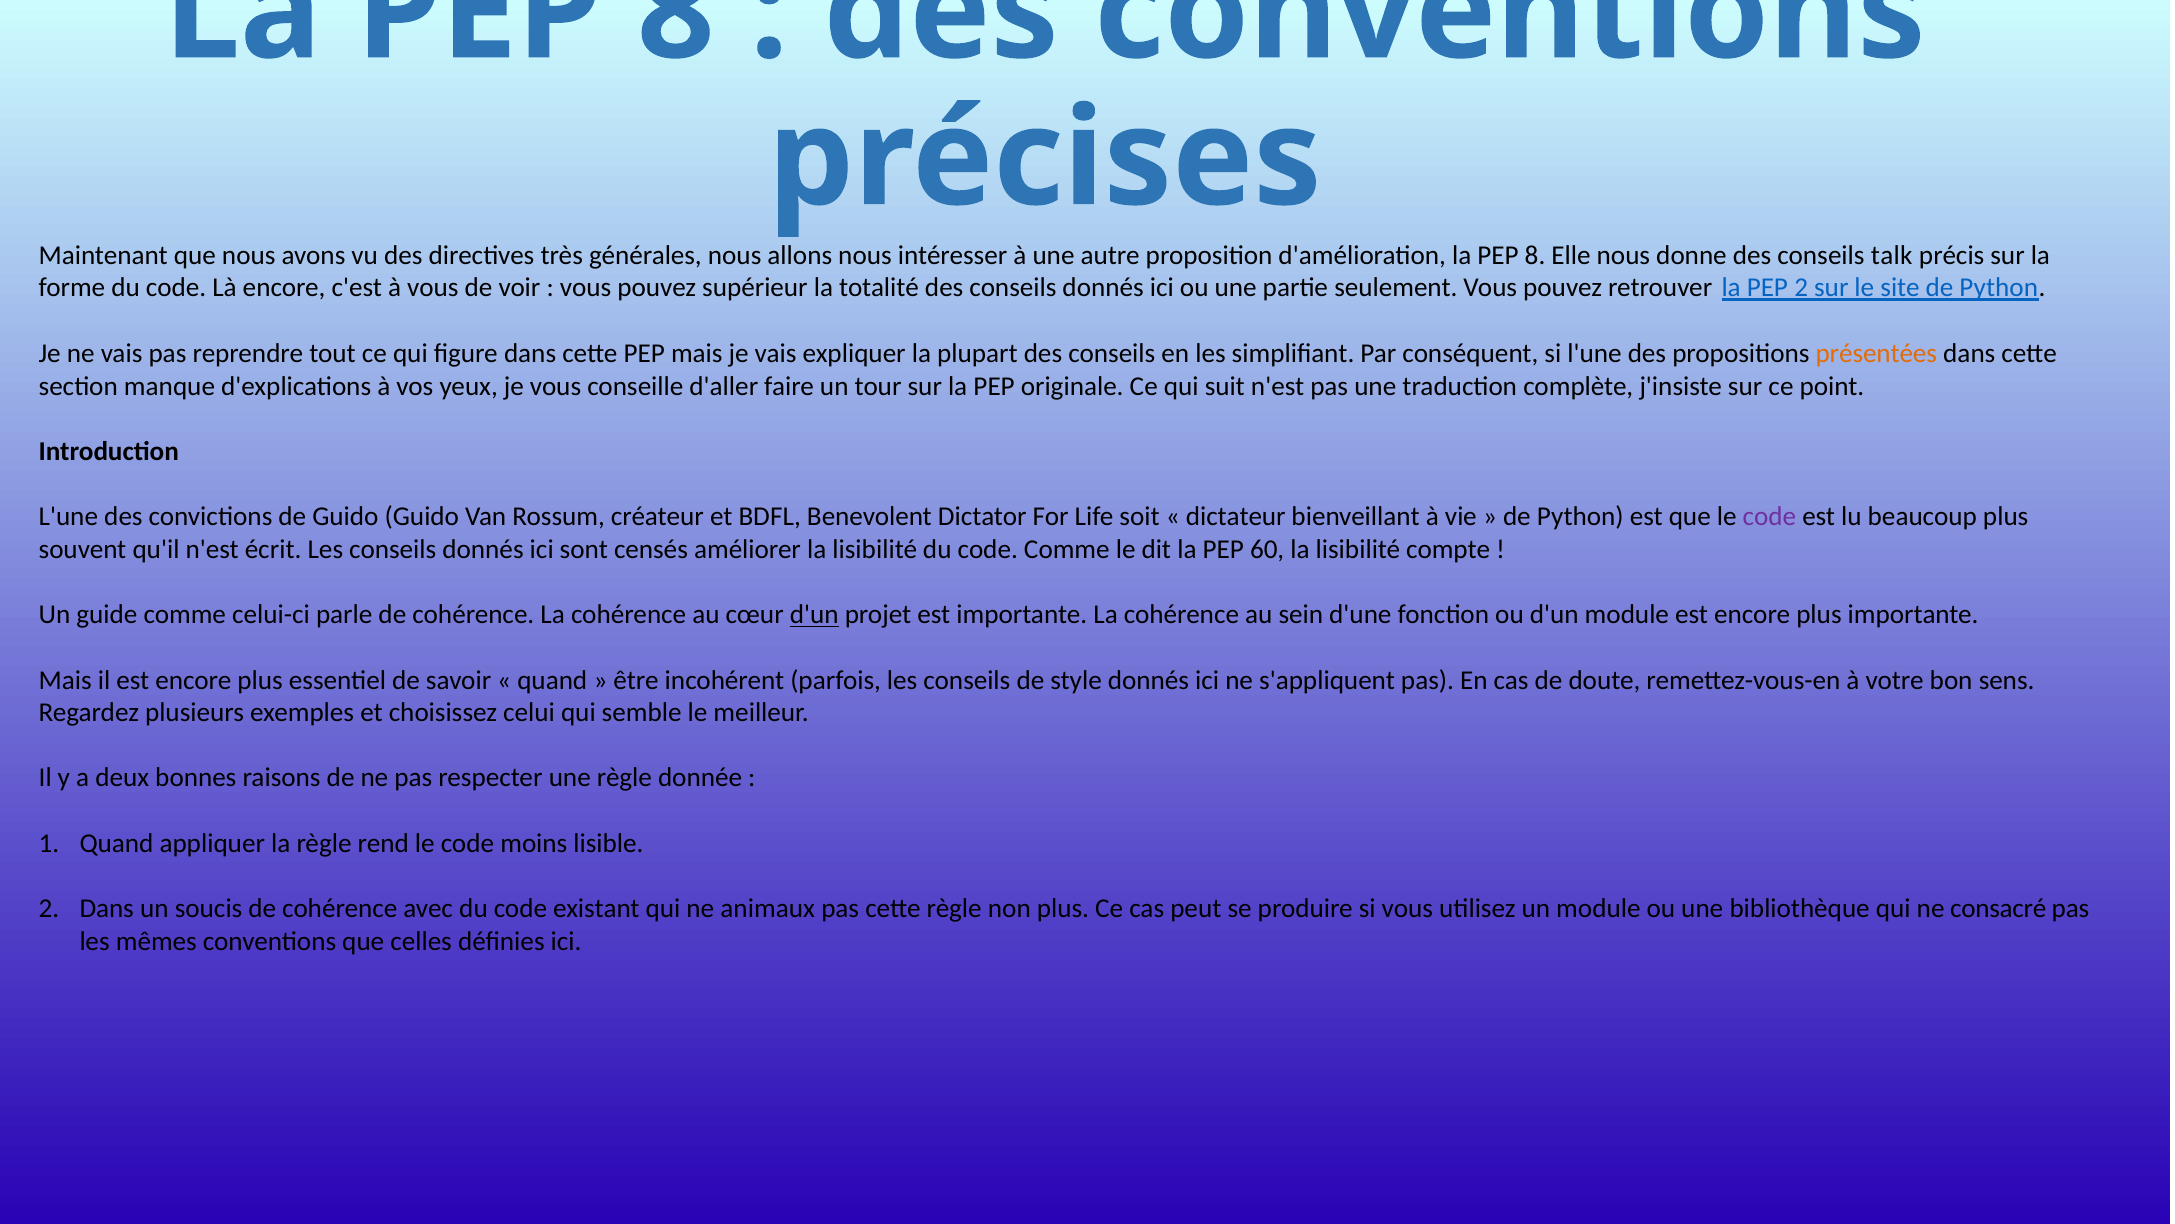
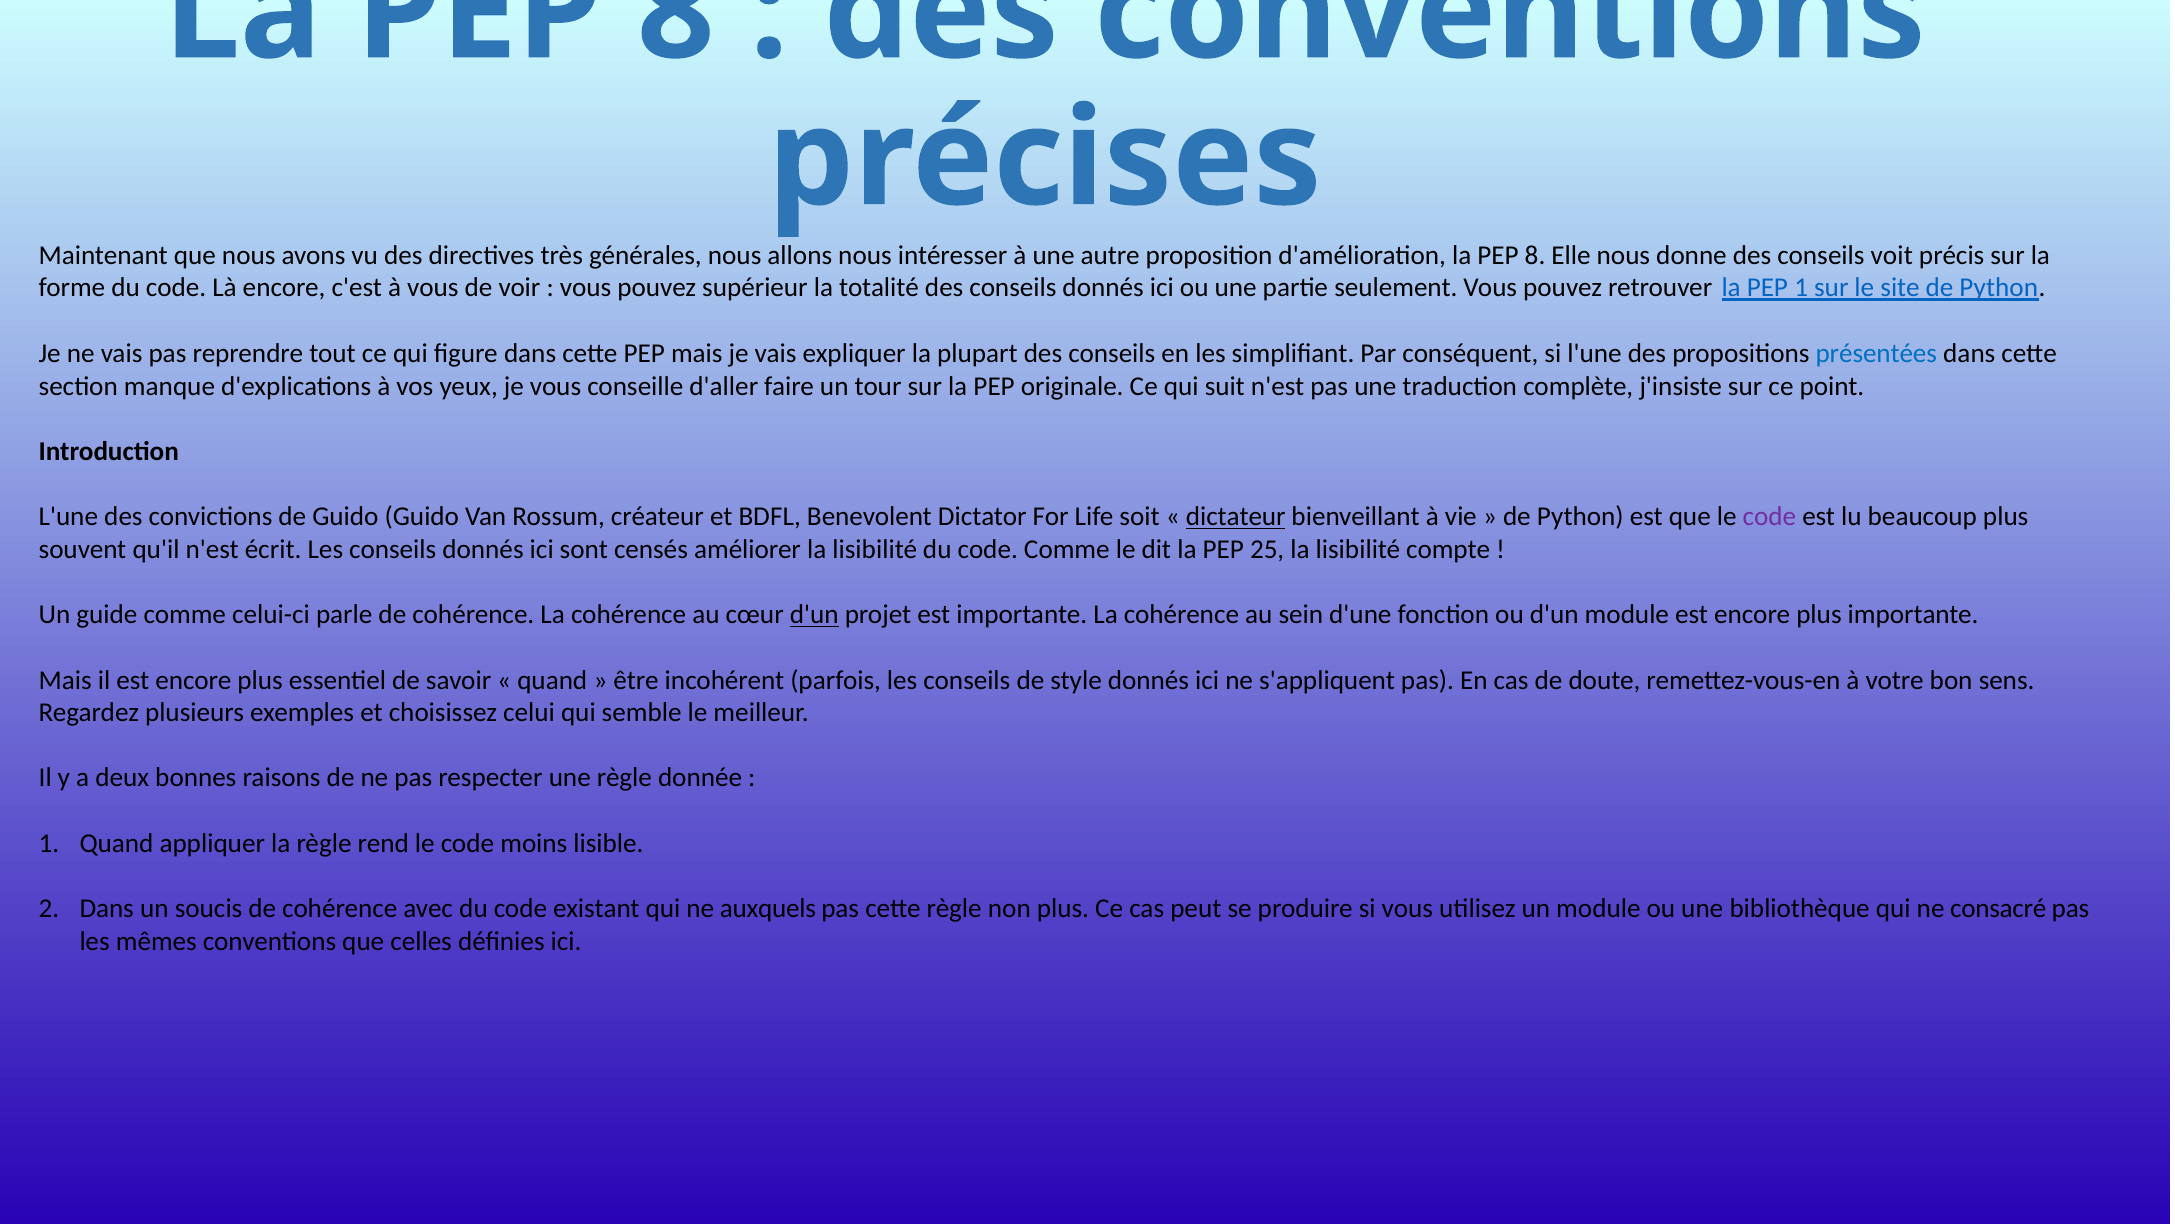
talk: talk -> voit (1892, 255)
PEP 2: 2 -> 1 (1801, 288)
présentées colour: orange -> blue (1876, 354)
dictateur underline: none -> present (1236, 517)
60: 60 -> 25 (1267, 549)
animaux: animaux -> auxquels (768, 908)
